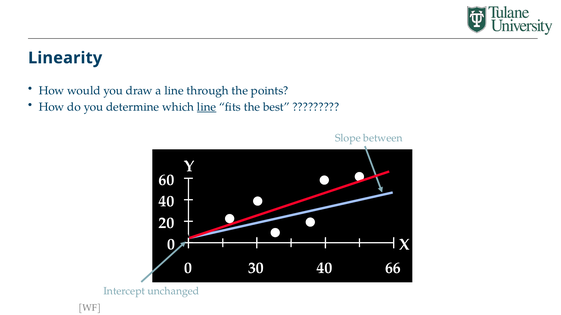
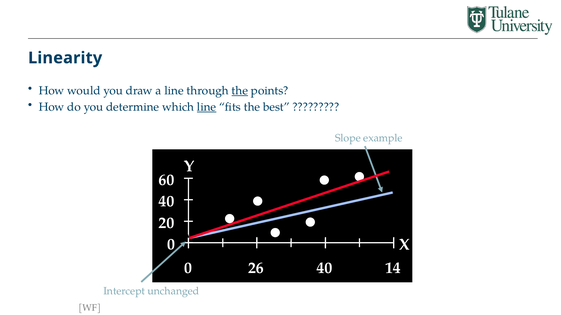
the underline: none -> present (240, 91)
between: between -> example (383, 138)
30: 30 -> 26 (256, 268)
66: 66 -> 14 (393, 268)
